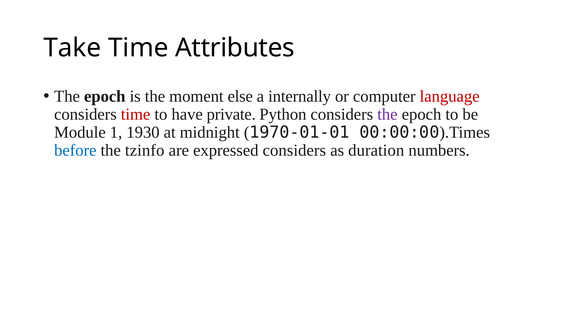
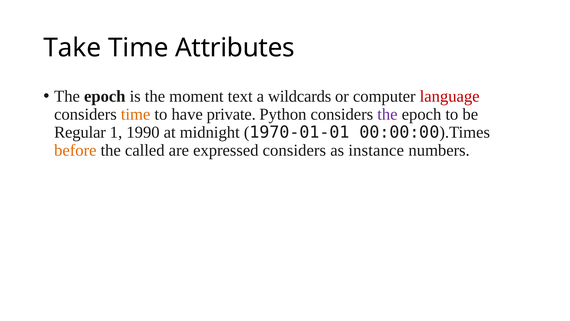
else: else -> text (240, 96)
internally: internally -> wildcards (300, 96)
time colour: red -> orange (136, 114)
Module: Module -> Regular (80, 132)
1930: 1930 -> 1990 (143, 132)
before colour: blue -> orange (75, 150)
tzinfo: tzinfo -> called (145, 150)
duration: duration -> instance (376, 150)
